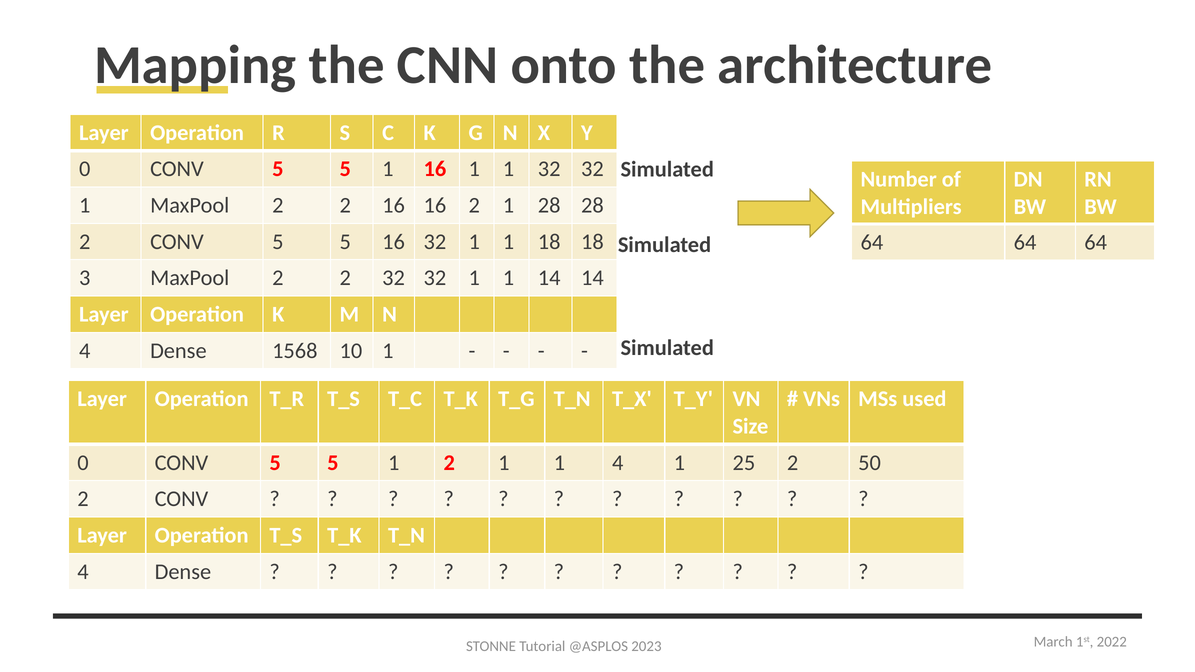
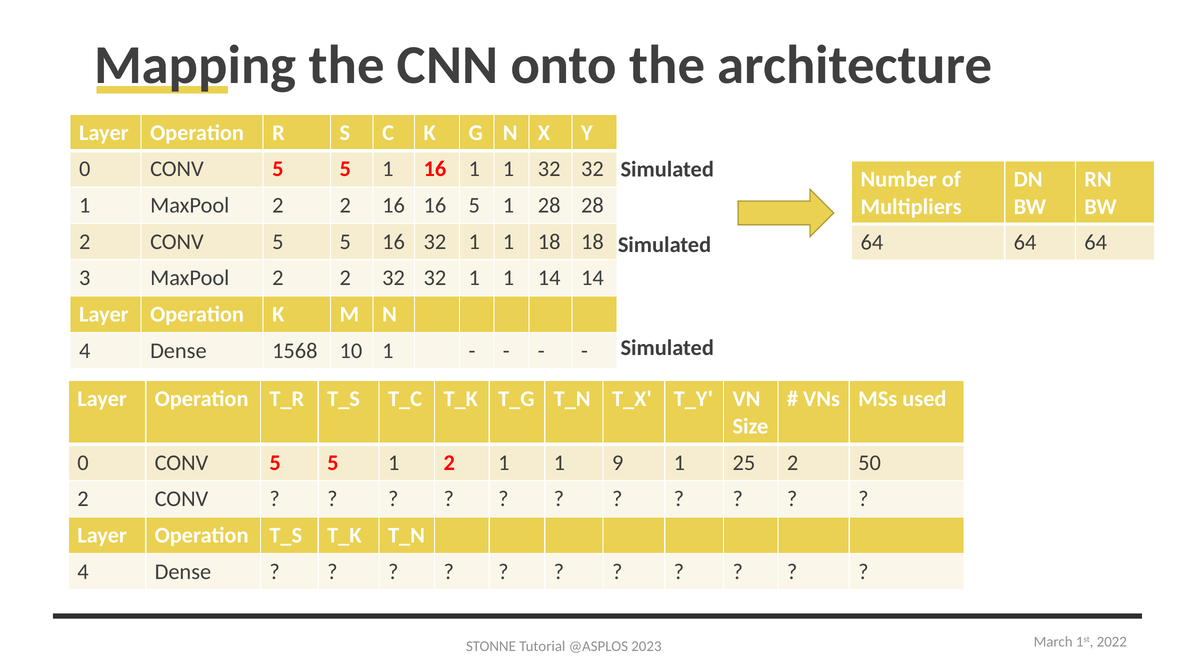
16 2: 2 -> 5 (474, 205)
1 4: 4 -> 9 (618, 463)
